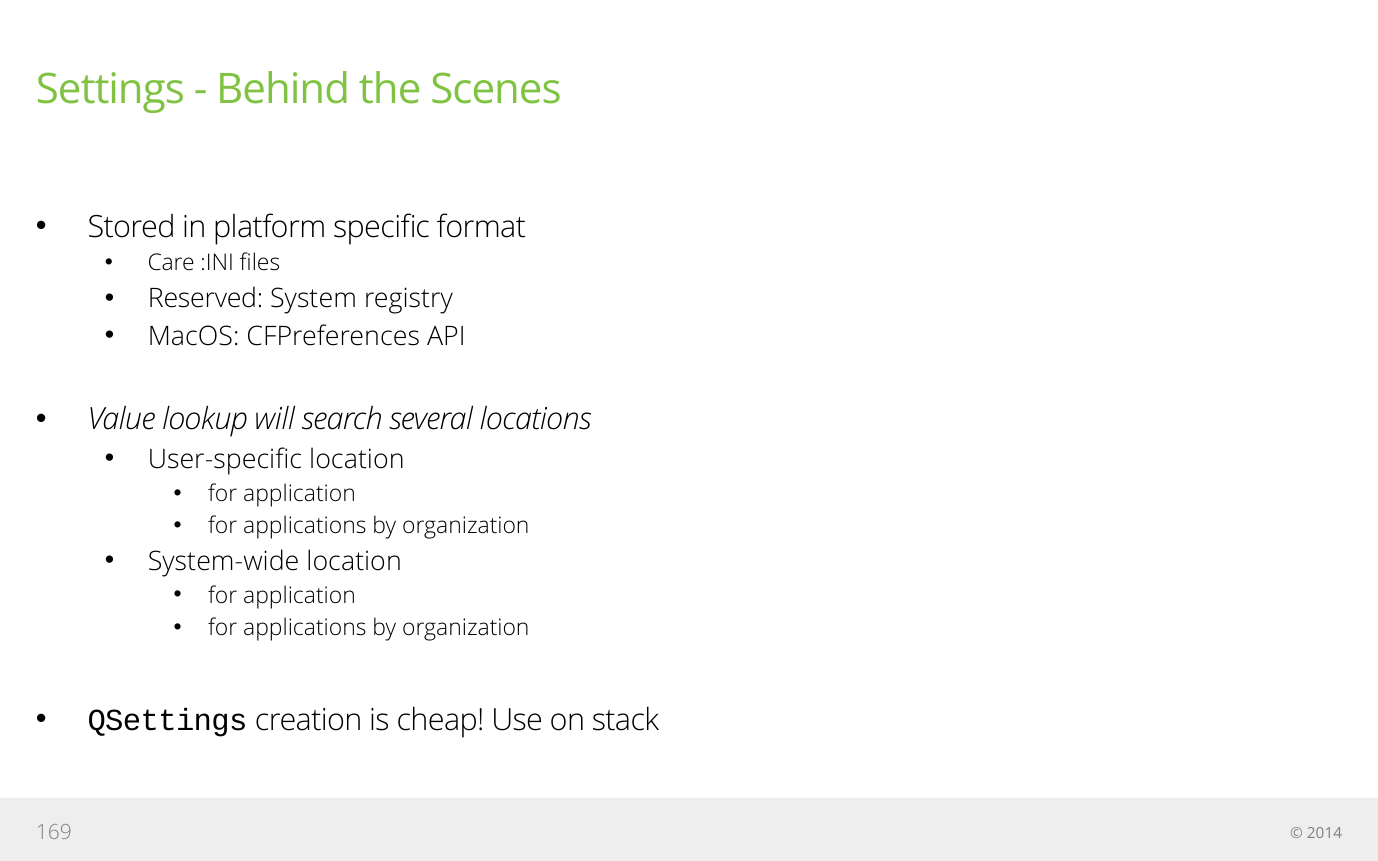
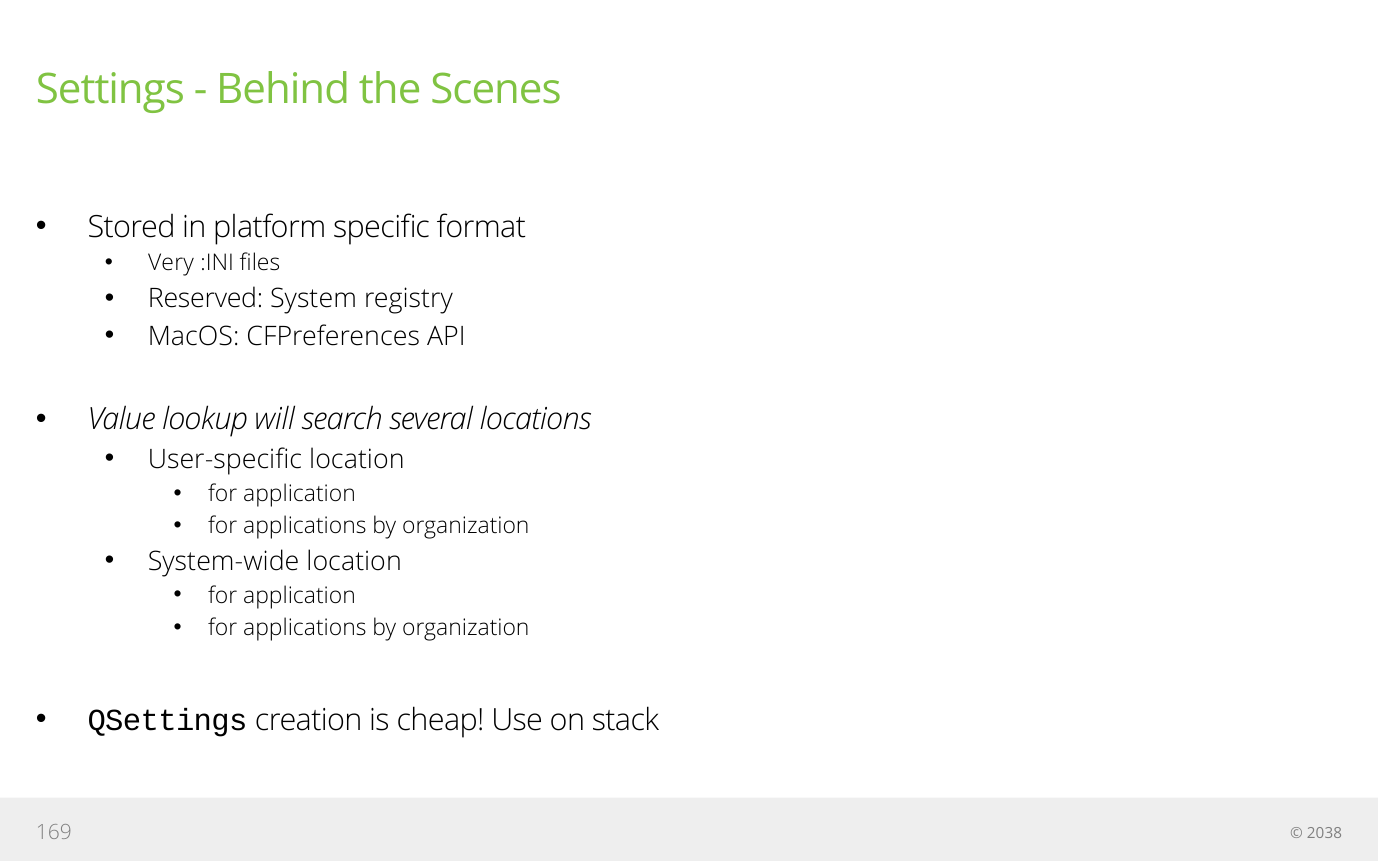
Care: Care -> Very (171, 263)
2014: 2014 -> 2038 (1324, 834)
